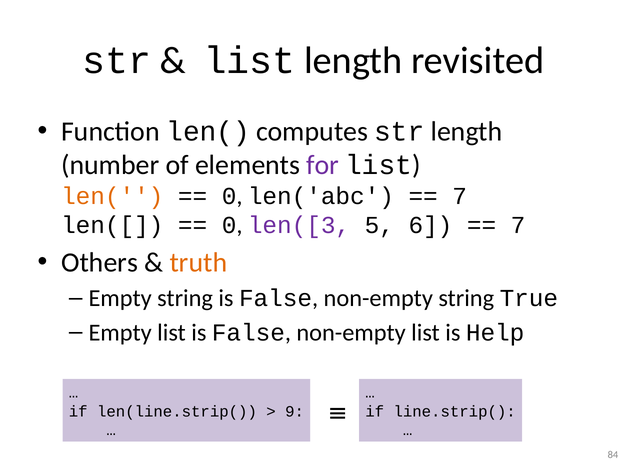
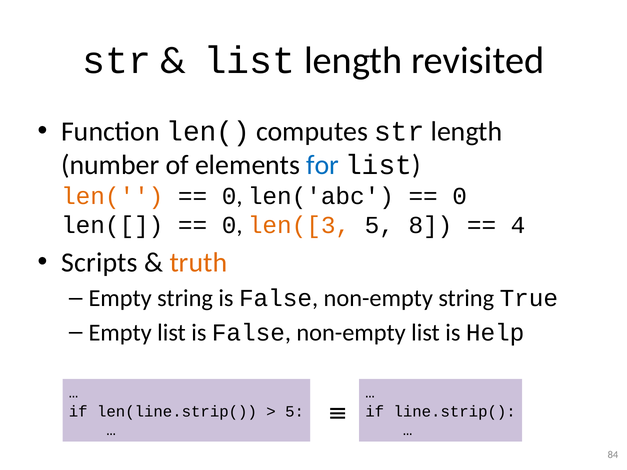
for colour: purple -> blue (323, 165)
7: 7 -> 0 (460, 196)
len([3 colour: purple -> orange (299, 225)
6: 6 -> 8 (430, 225)
7: 7 -> 4 (518, 225)
Others: Others -> Scripts (99, 263)
9: 9 -> 5 (295, 412)
